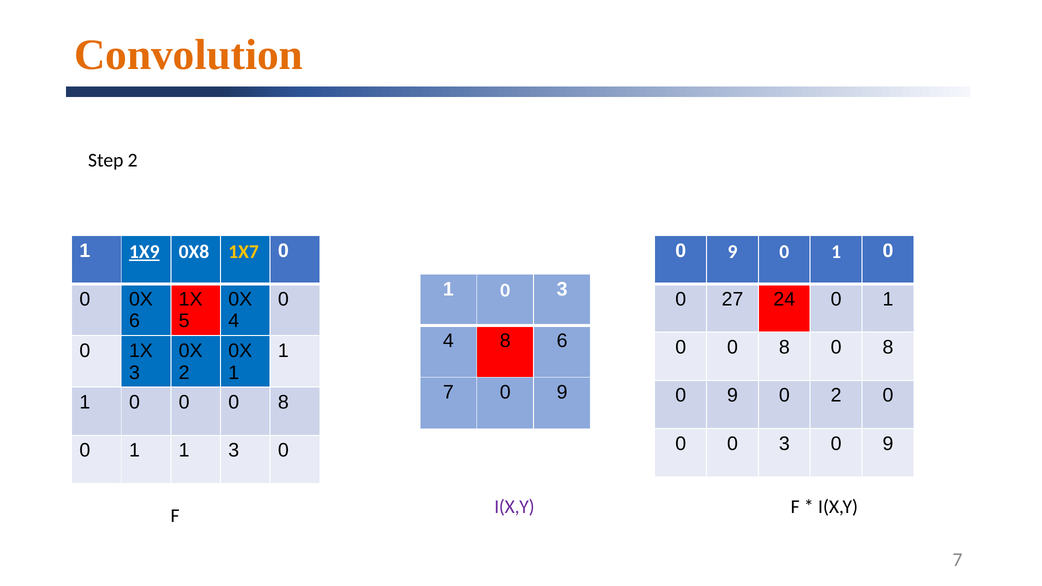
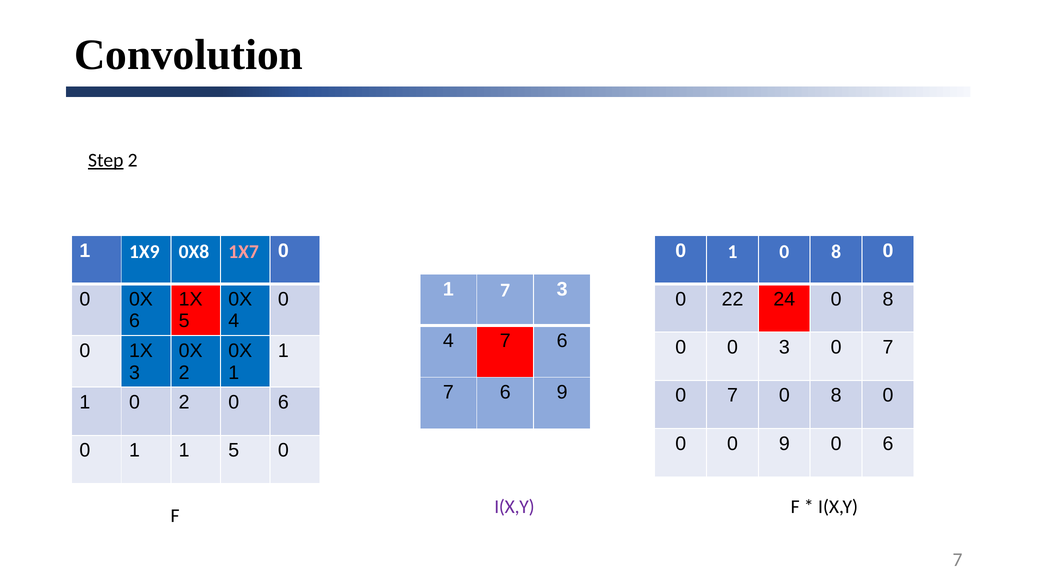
Convolution colour: orange -> black (188, 55)
Step underline: none -> present (106, 160)
1X9 underline: present -> none (144, 252)
1X7 colour: yellow -> pink (244, 252)
9: 9 -> 1 (732, 252)
1: 1 -> 8 (836, 252)
0: 0 -> 7 (505, 290)
27: 27 -> 22 (733, 299)
24 0 1: 1 -> 8 (888, 299)
4 8: 8 -> 7 (505, 341)
8: 8 -> 3 (784, 347)
8: 8 -> 7 (888, 347)
0: 0 -> 6 (505, 392)
9: 9 -> 7 (733, 396)
2: 2 -> 8 (836, 396)
0: 0 -> 2 (184, 402)
8: 8 -> 6 (283, 402)
0 0 3: 3 -> 9 (784, 444)
9: 9 -> 6 (888, 444)
1 3: 3 -> 5 (234, 451)
